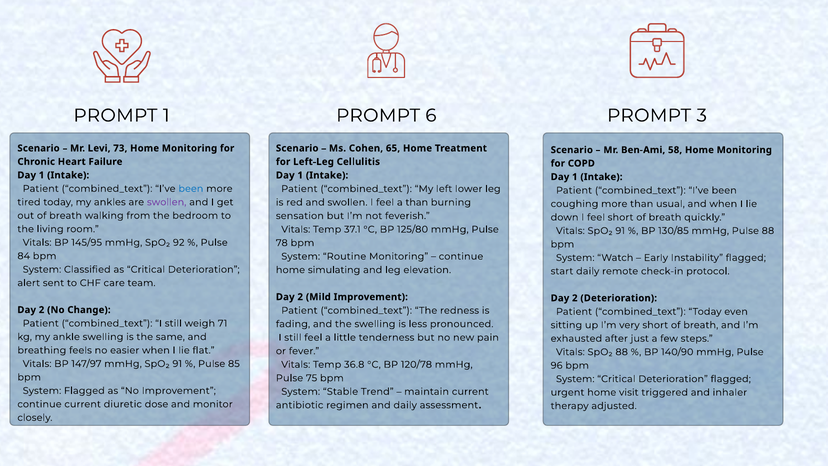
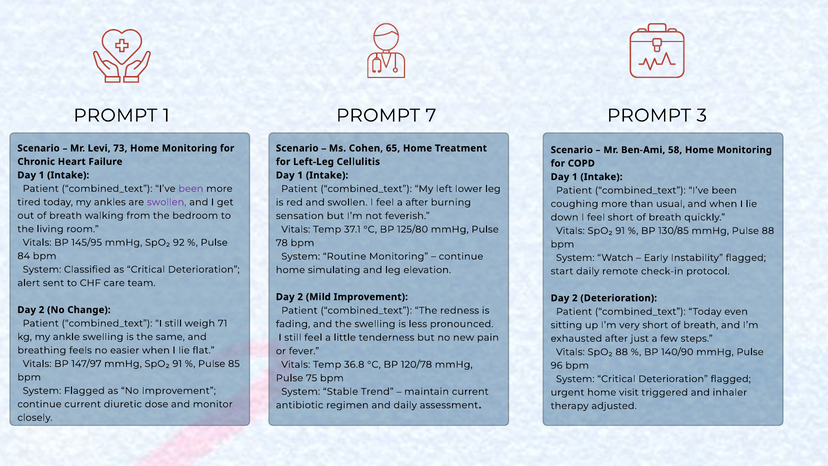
6: 6 -> 7 (431, 115)
been colour: blue -> purple (191, 189)
a than: than -> after (417, 202)
